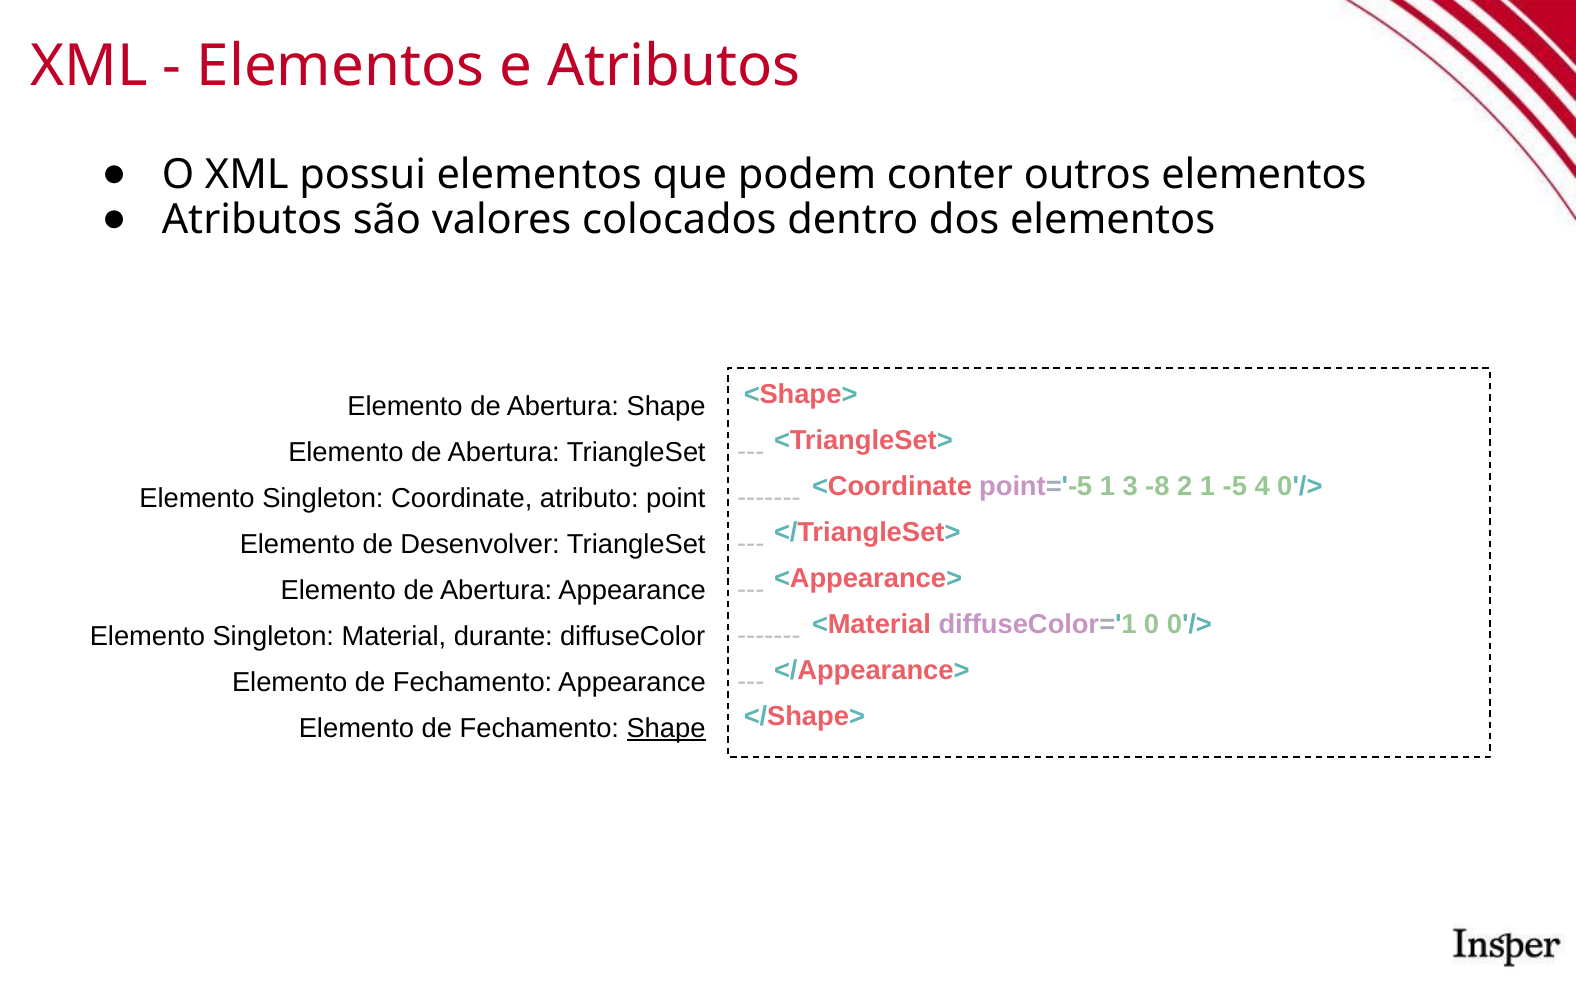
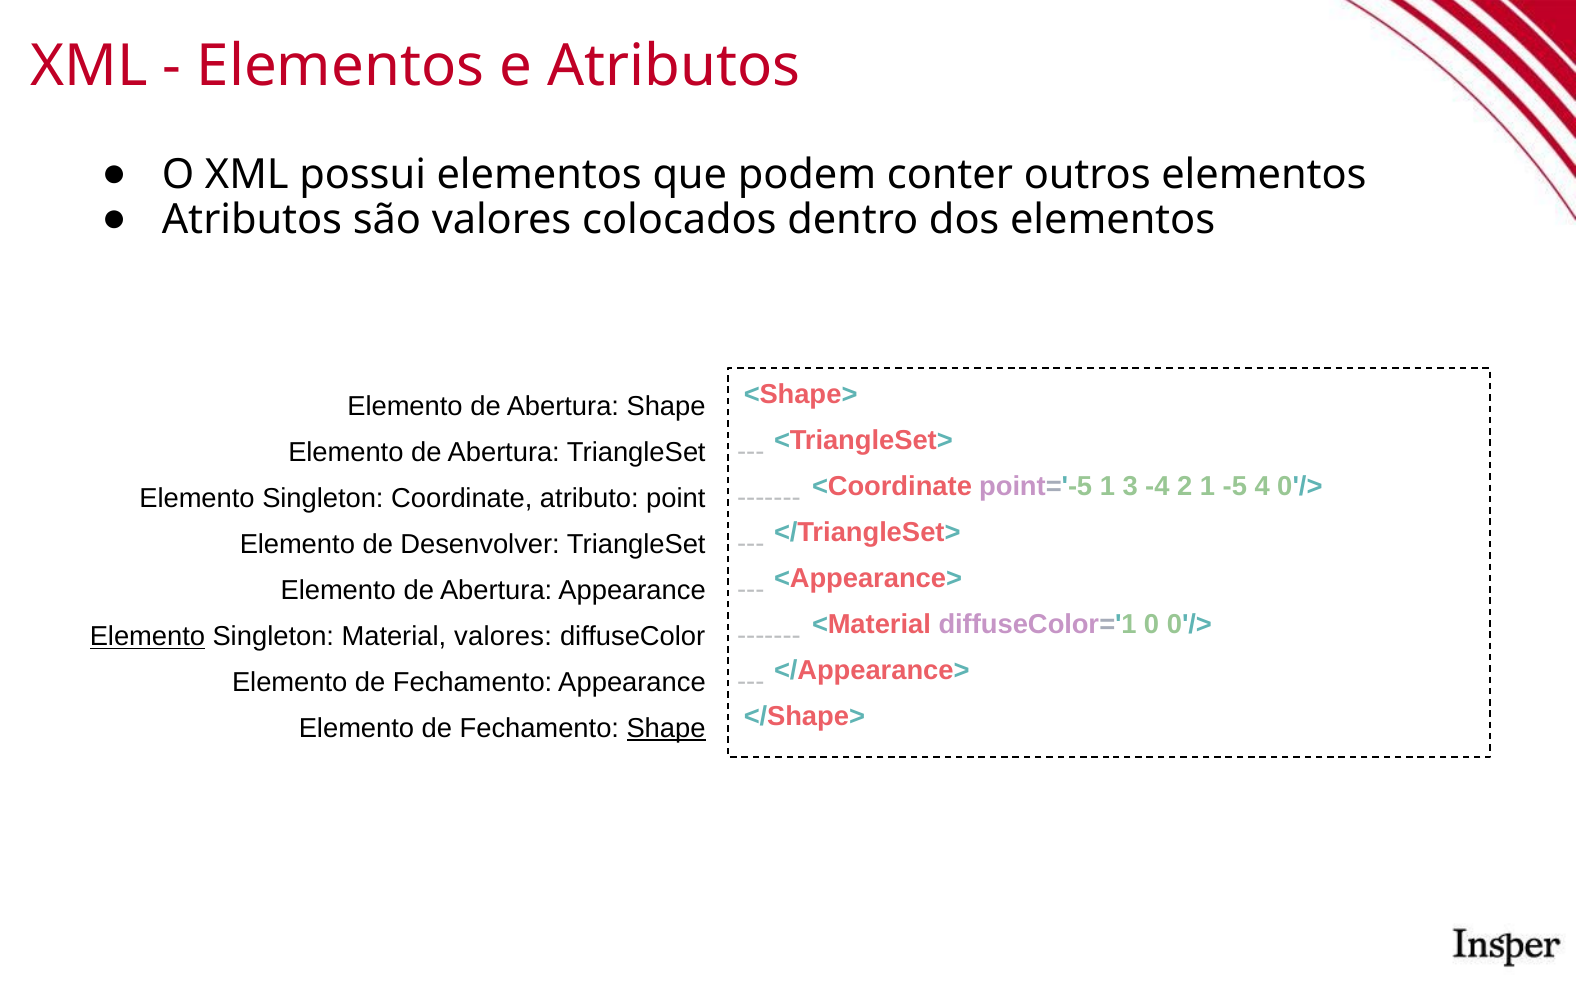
-8: -8 -> -4 (1157, 486)
Elemento underline: none -> present (147, 637)
Material durante: durante -> valores (503, 637)
